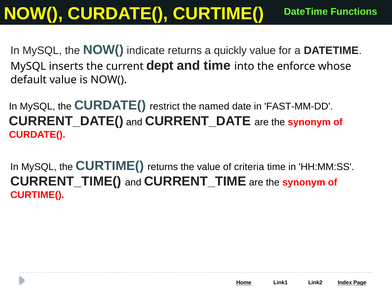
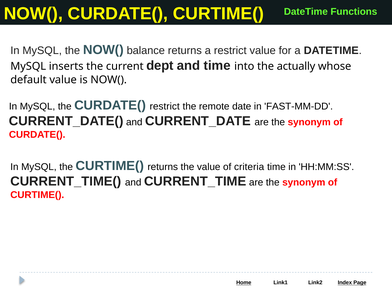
indicate: indicate -> balance (146, 51)
a quickly: quickly -> restrict (230, 51)
enforce: enforce -> actually (296, 66)
named: named -> remote (214, 106)
